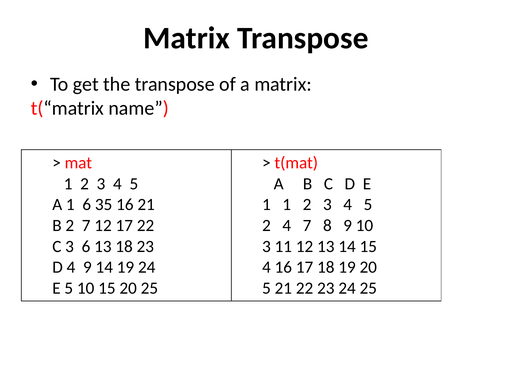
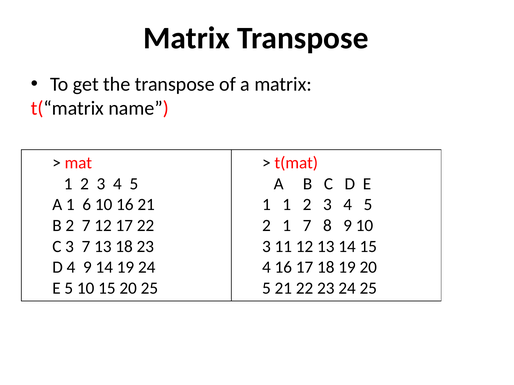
6 35: 35 -> 10 (104, 205)
2 4: 4 -> 1 (287, 226)
3 6: 6 -> 7 (86, 247)
